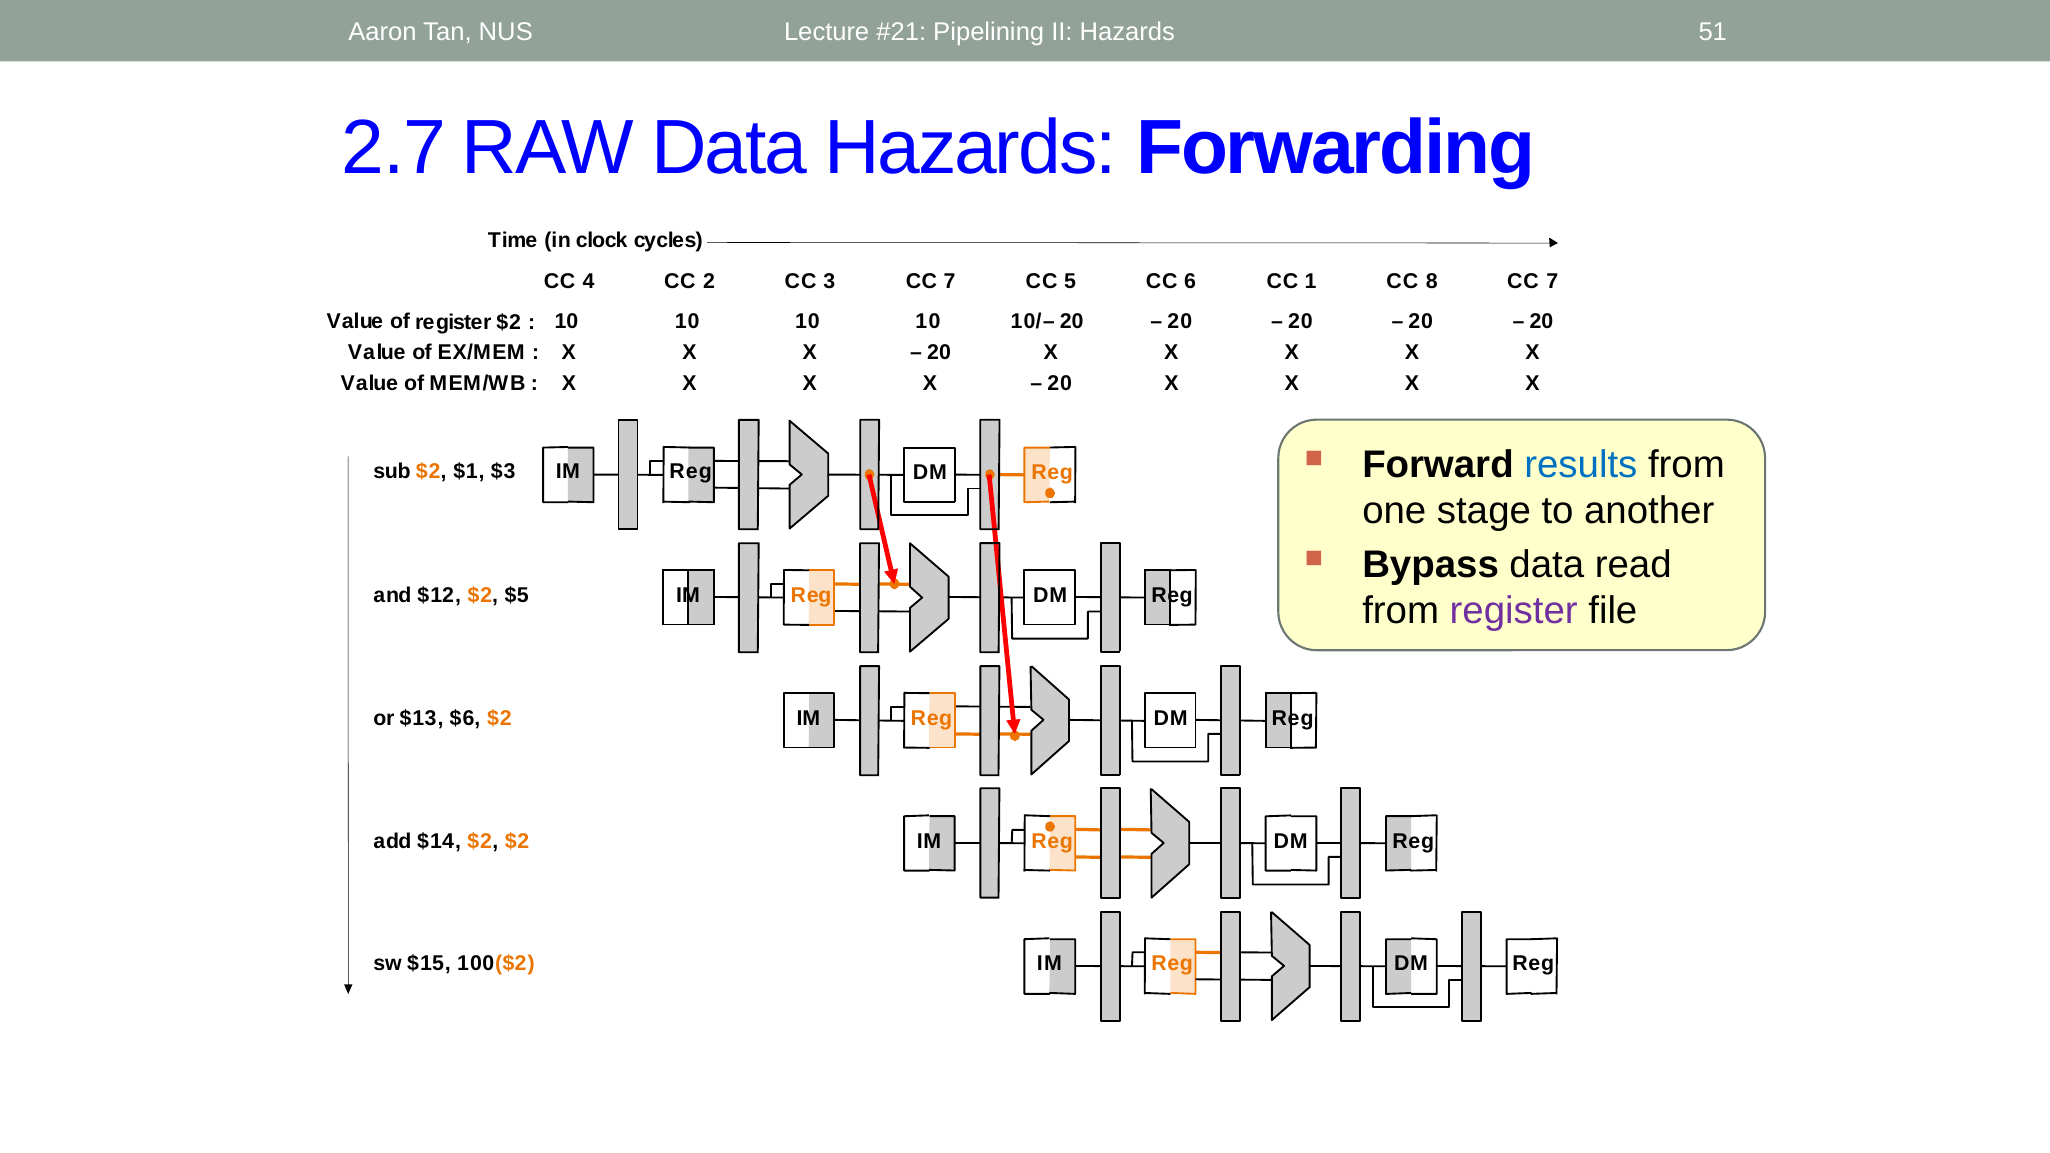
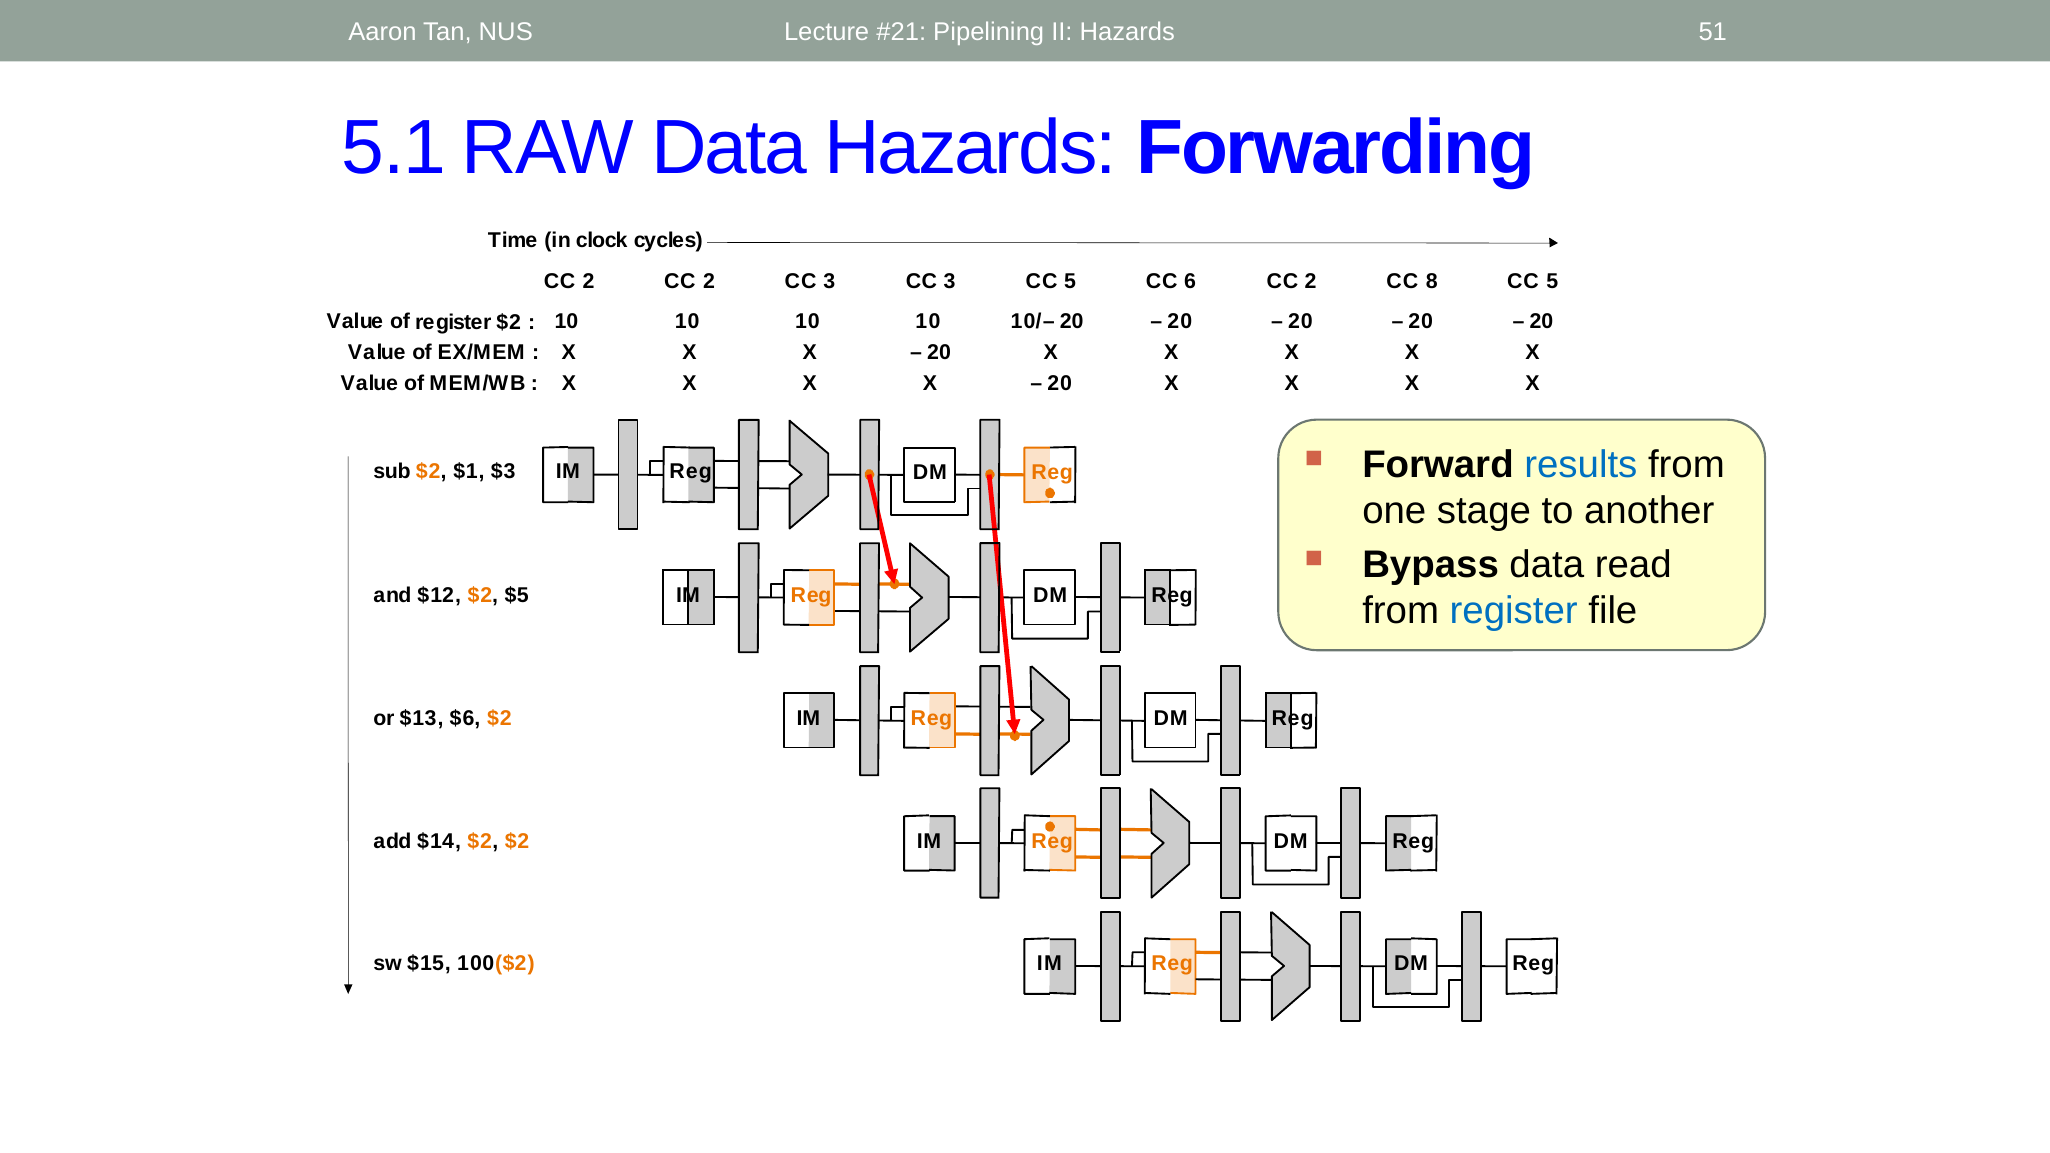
2.7: 2.7 -> 5.1 (394, 148)
4: 4 -> 2 (589, 281)
7: 7 -> 3 (950, 281)
1: 1 -> 2 (1311, 281)
7: 7 -> 5 (1552, 281)
register colour: purple -> blue (1514, 611)
